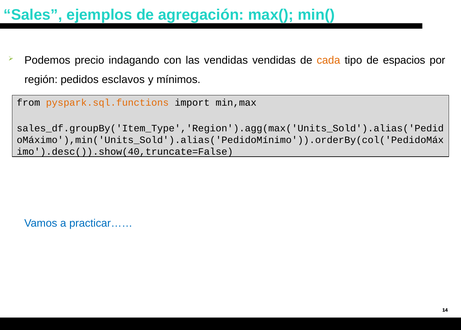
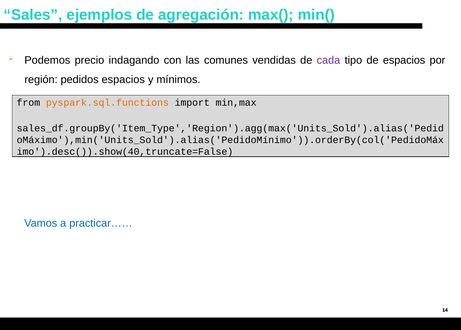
las vendidas: vendidas -> comunes (226, 60)
cada colour: orange -> purple (328, 60)
pedidos esclavos: esclavos -> espacios (123, 80)
